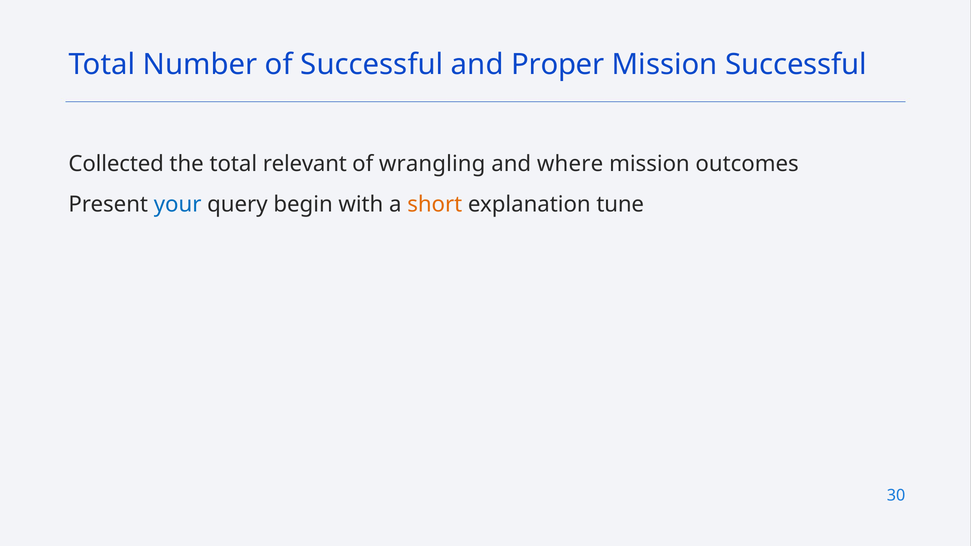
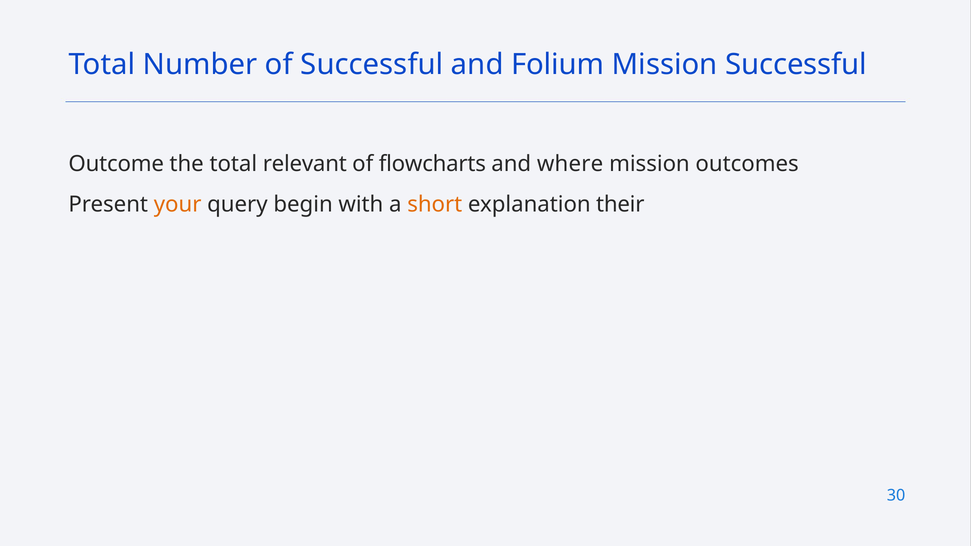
Proper: Proper -> Folium (558, 65)
Collected: Collected -> Outcome (116, 164)
wrangling: wrangling -> flowcharts (432, 164)
your colour: blue -> orange (178, 205)
tune: tune -> their (620, 205)
